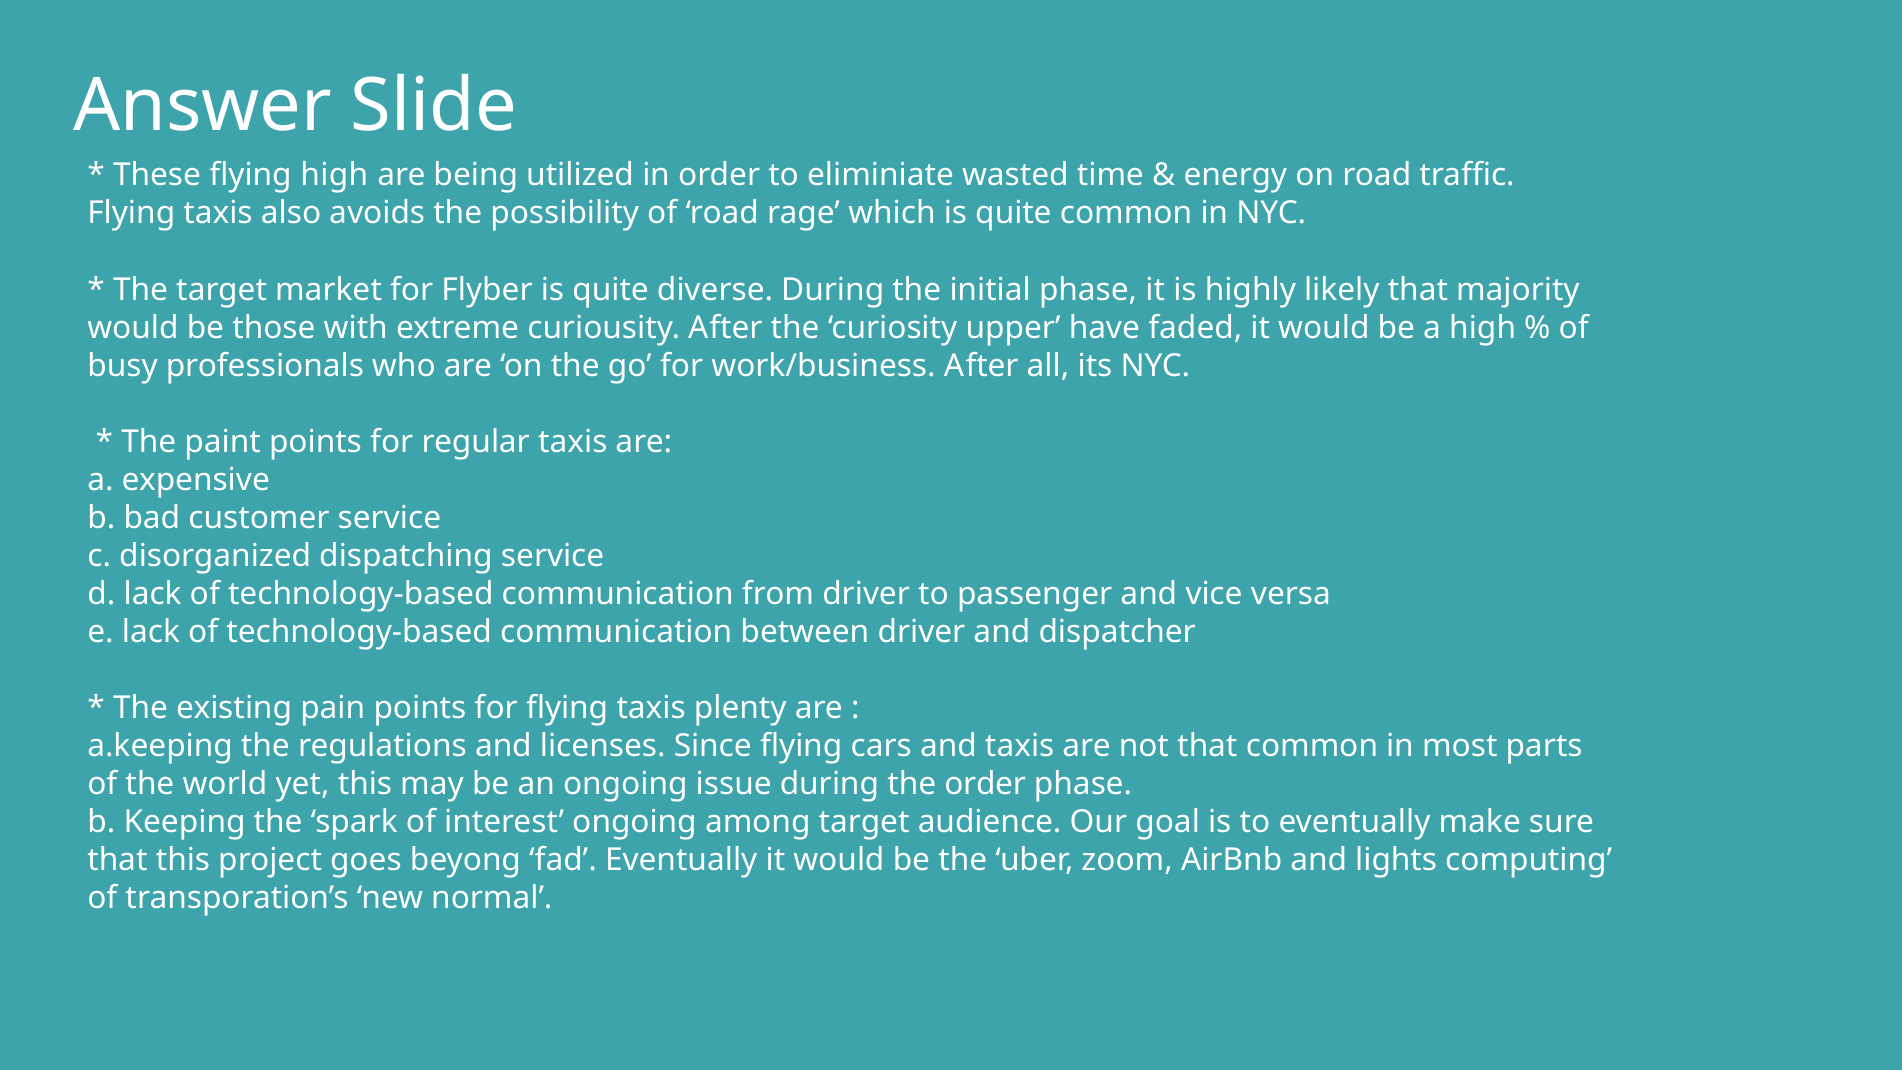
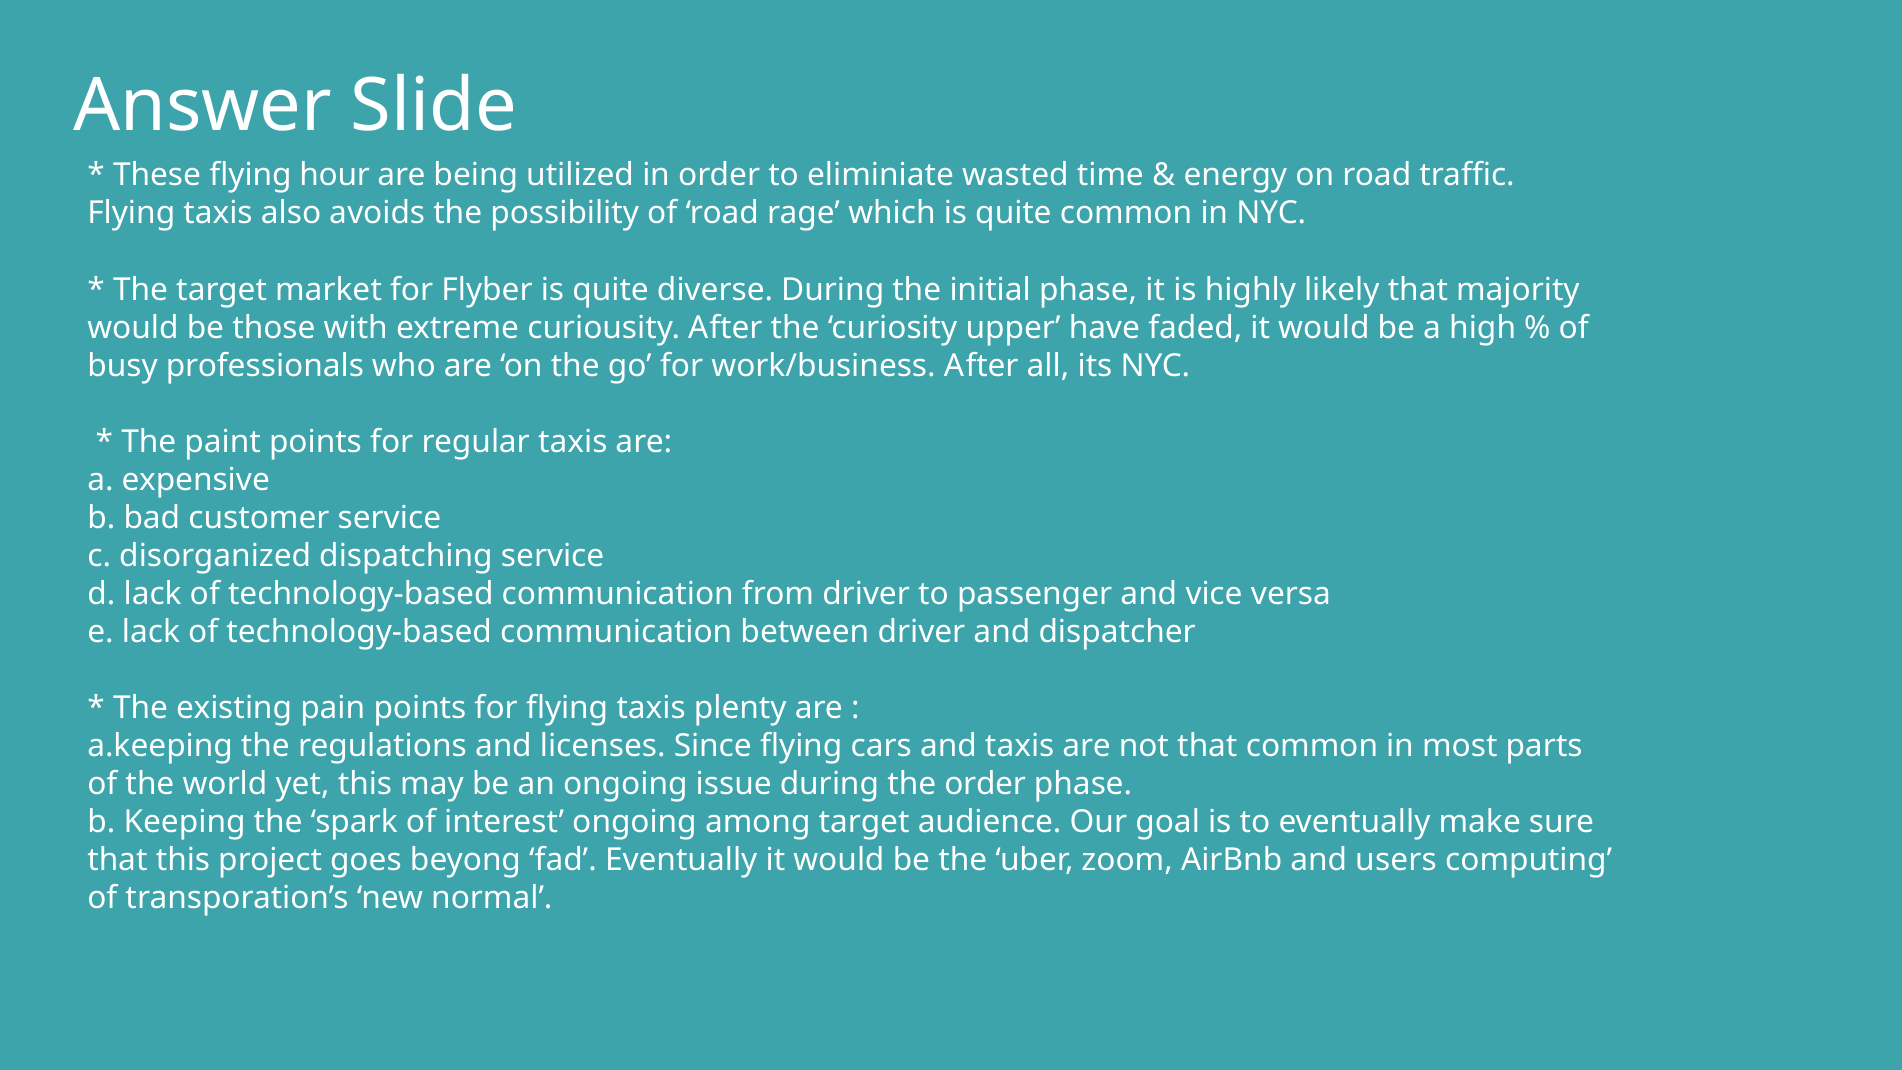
flying high: high -> hour (335, 175)
lights: lights -> users (1396, 860)
